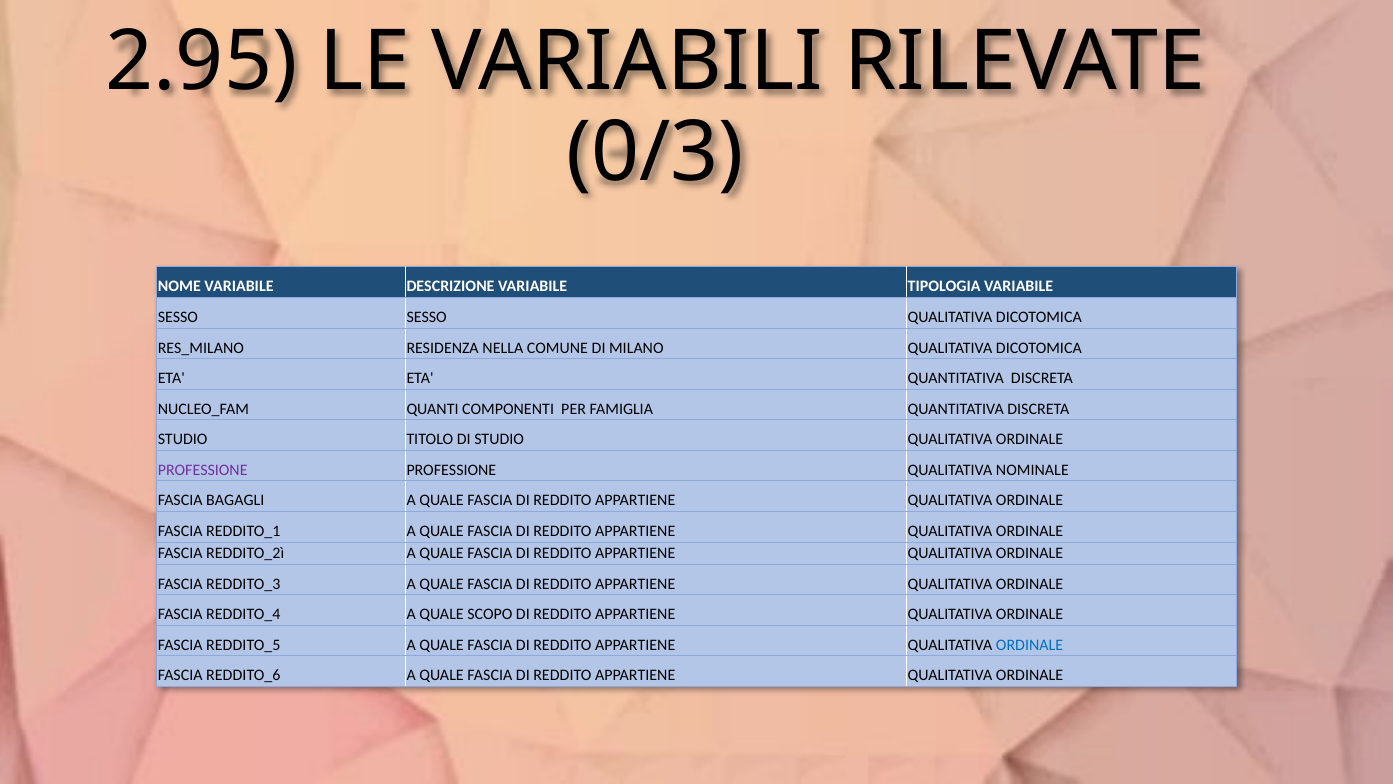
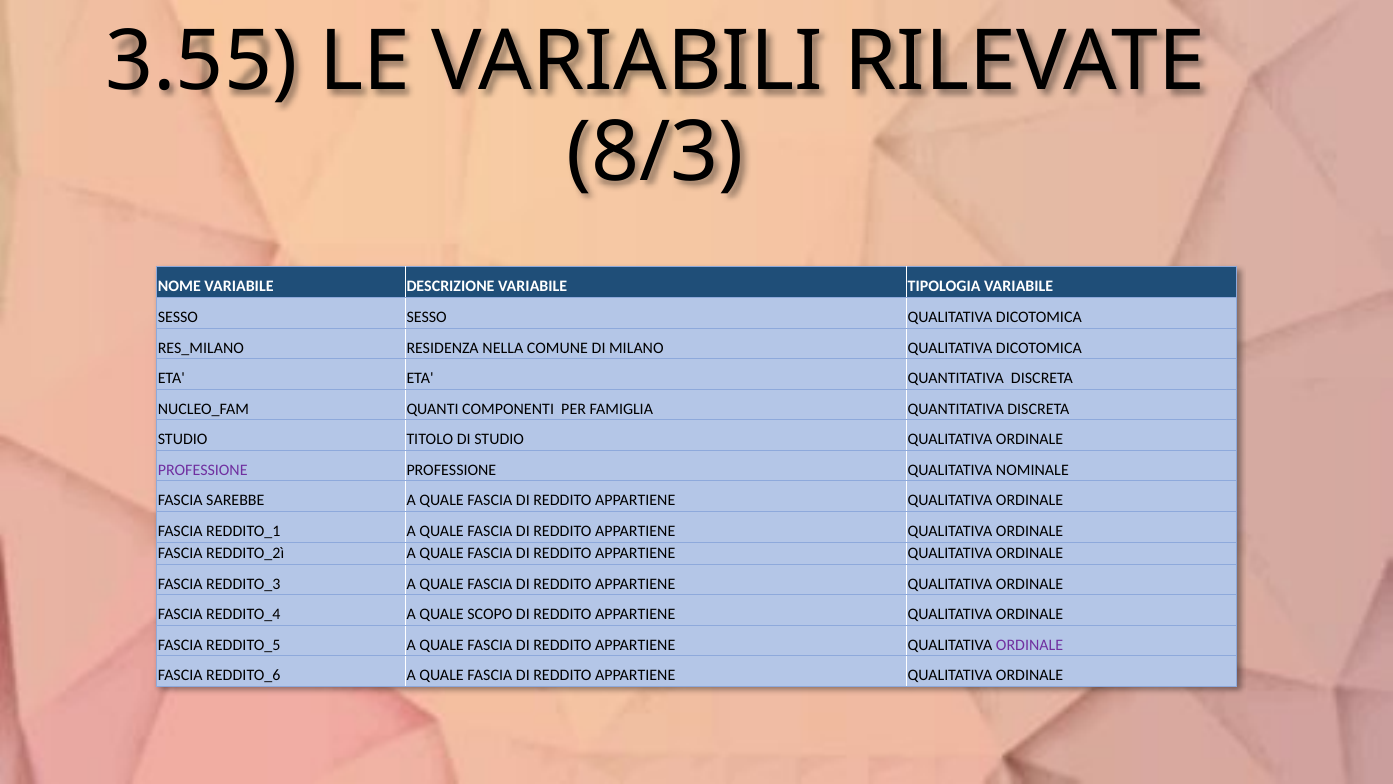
2.95: 2.95 -> 3.55 (201, 62)
0/3: 0/3 -> 8/3 (655, 153)
BAGAGLI: BAGAGLI -> SAREBBE (235, 500)
ORDINALE colour: blue -> purple (1030, 645)
